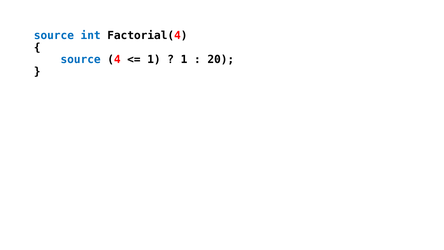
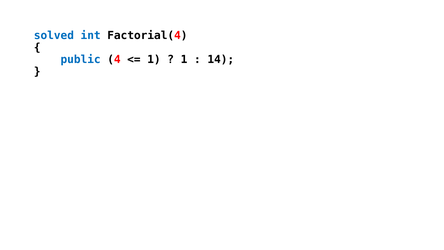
source: source -> solved (54, 35)
source: source -> public (81, 59)
20: 20 -> 14 (221, 59)
